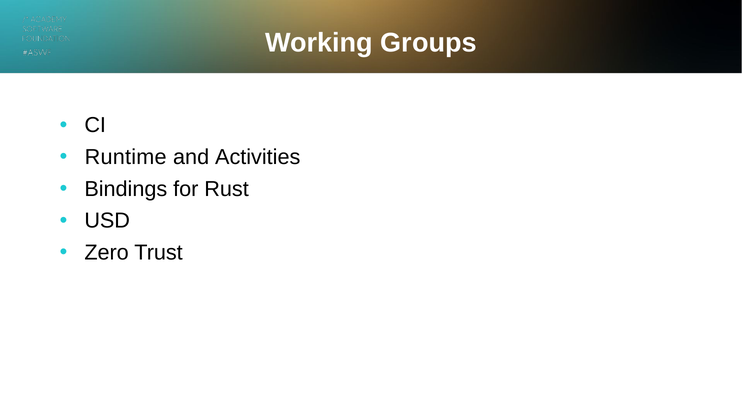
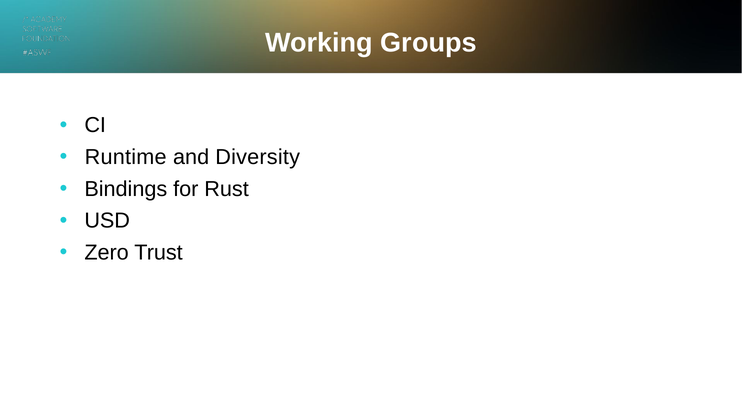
Activities: Activities -> Diversity (258, 157)
